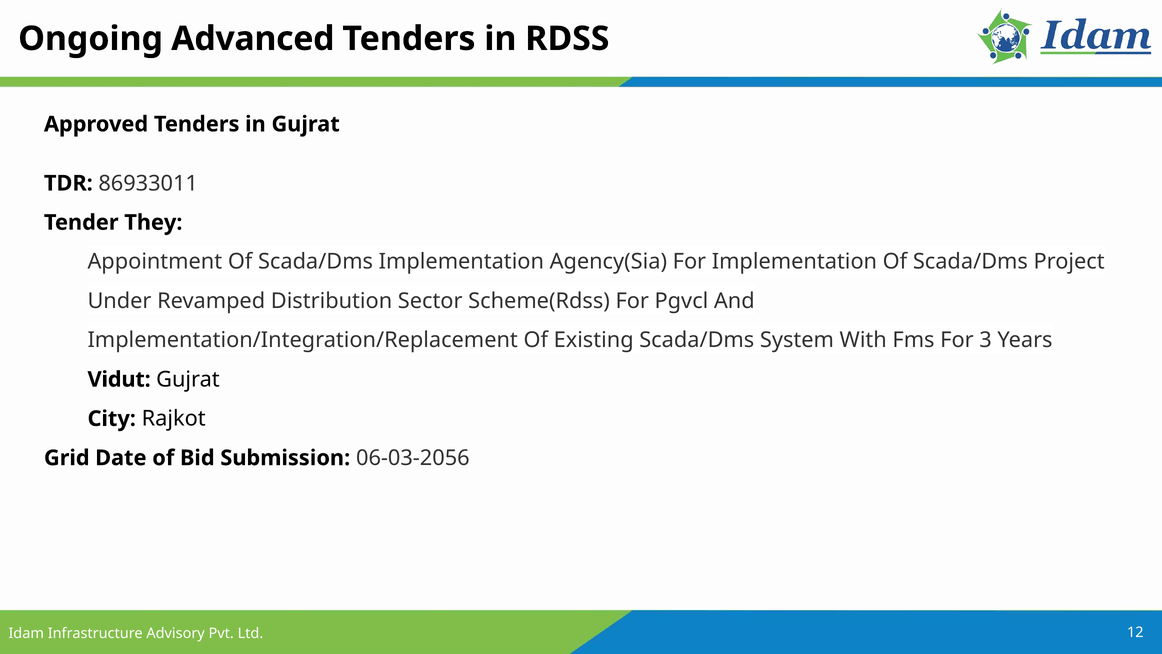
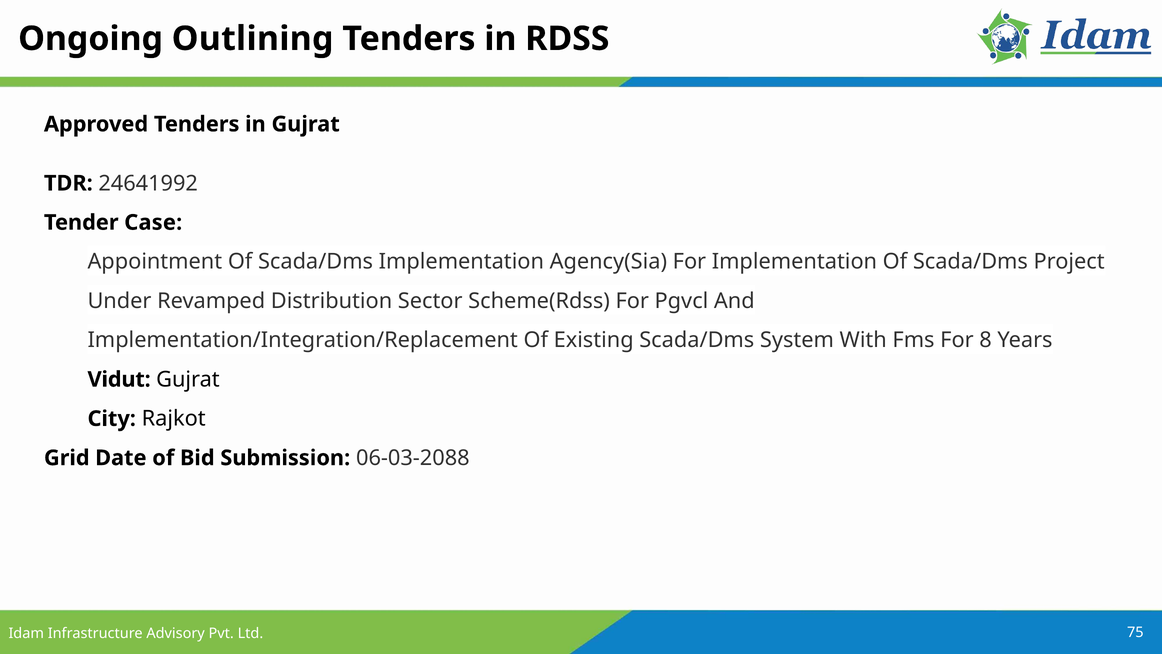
Advanced: Advanced -> Outlining (253, 39)
86933011: 86933011 -> 24641992 (148, 183)
They: They -> Case (153, 222)
3: 3 -> 8 (986, 340)
06-03-2056: 06-03-2056 -> 06-03-2088 (413, 458)
12: 12 -> 75 (1135, 632)
